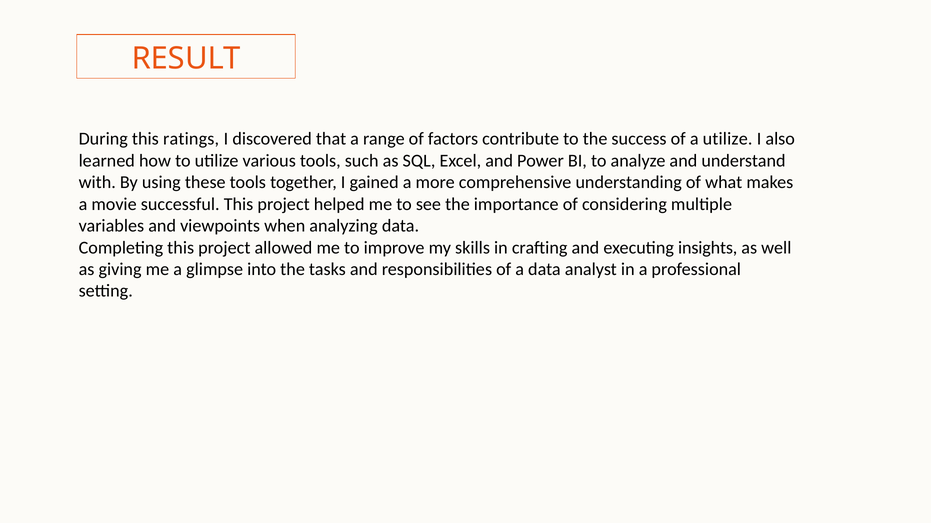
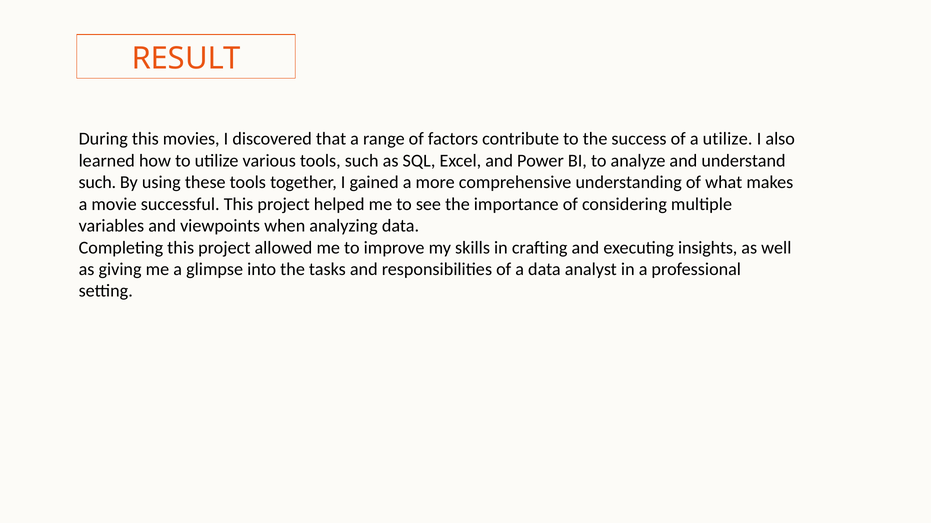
ratings: ratings -> movies (191, 139)
with: with -> such (97, 183)
